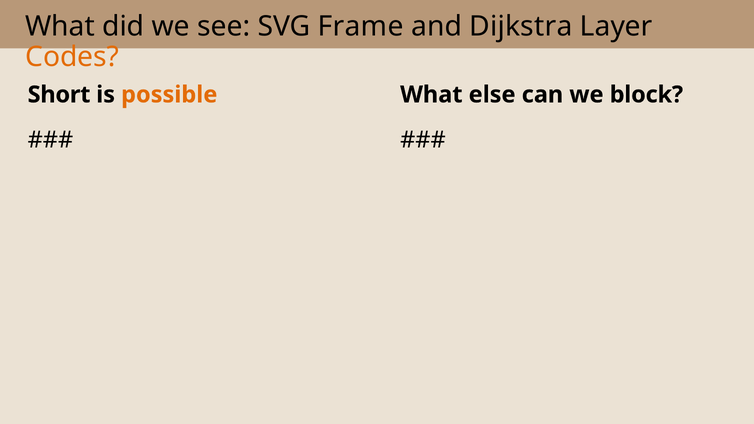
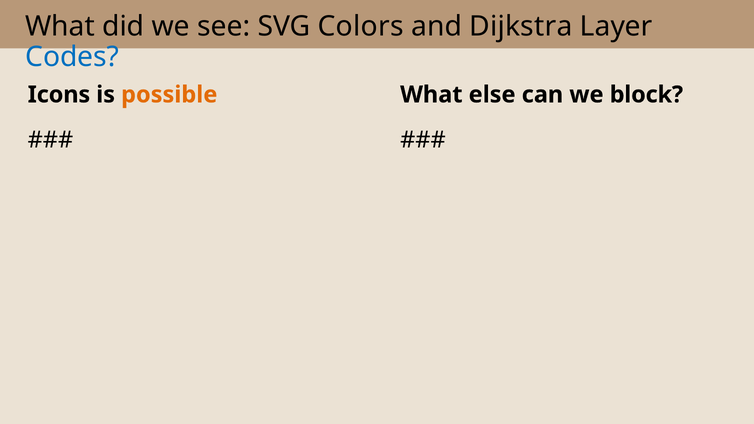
Frame: Frame -> Colors (361, 26)
Codes colour: orange -> blue (72, 57)
Short: Short -> Icons (59, 95)
